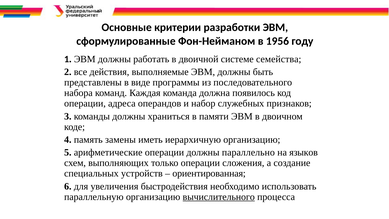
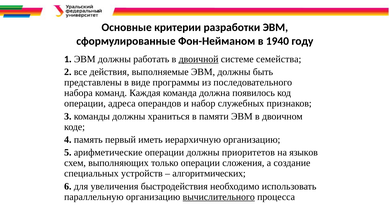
1956: 1956 -> 1940 (277, 41)
двоичной underline: none -> present (199, 59)
замены: замены -> первый (120, 140)
параллельно: параллельно -> приоритетов (248, 152)
ориентированная: ориентированная -> алгоритмических (209, 173)
